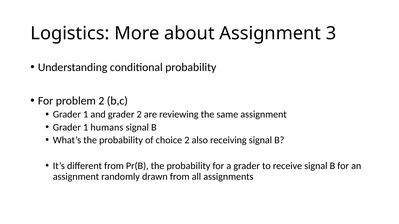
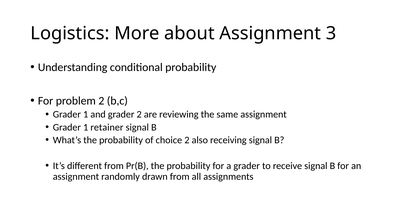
humans: humans -> retainer (107, 128)
